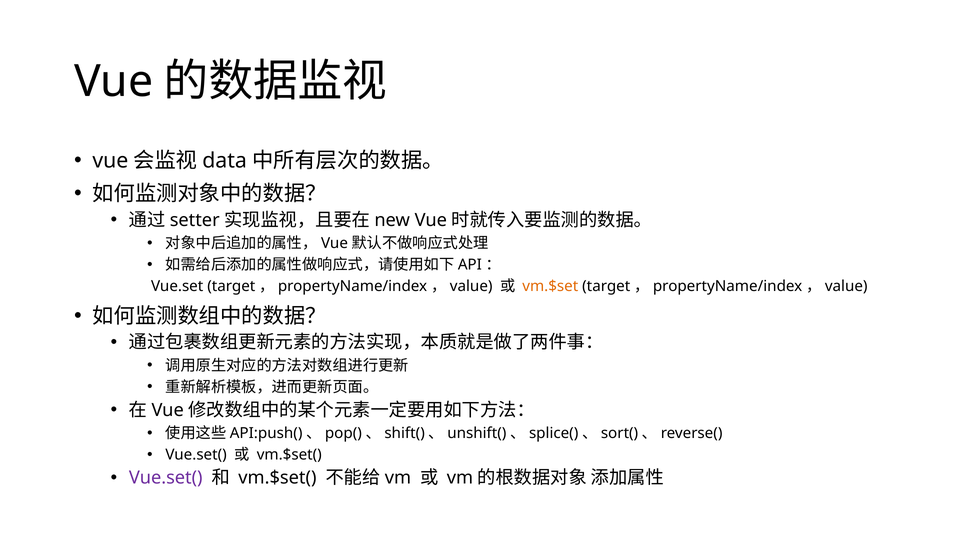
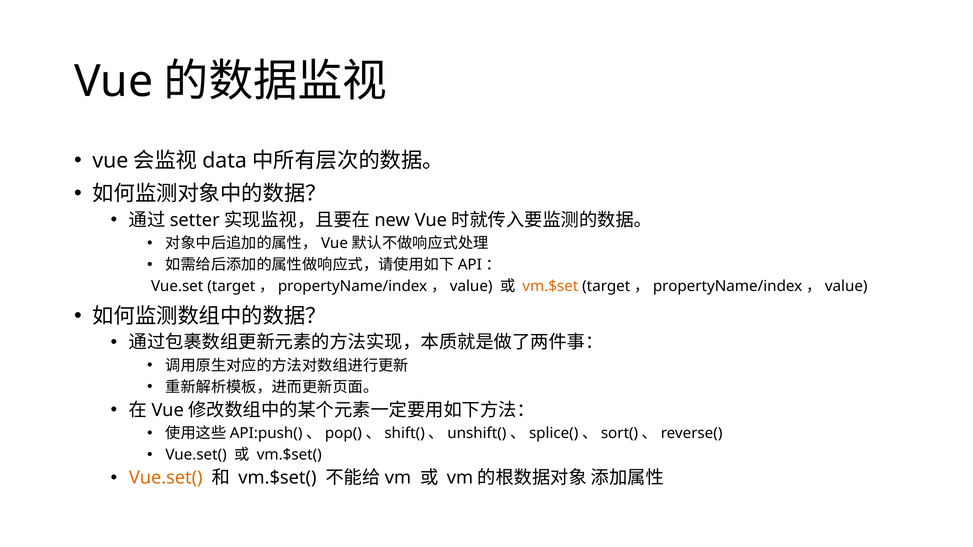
Vue.set( colour: purple -> orange (166, 478)
